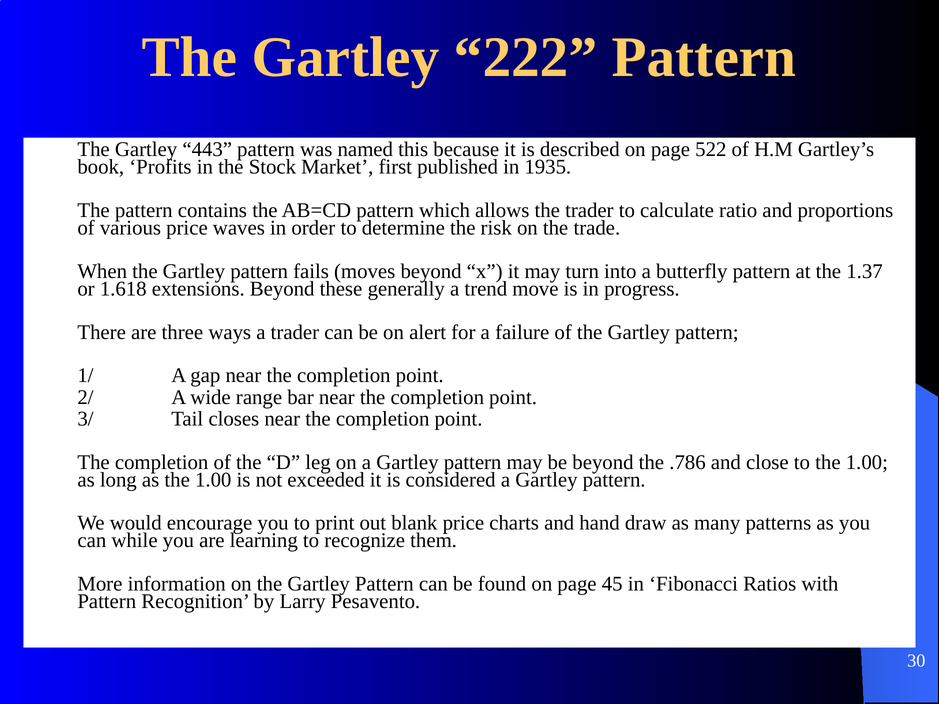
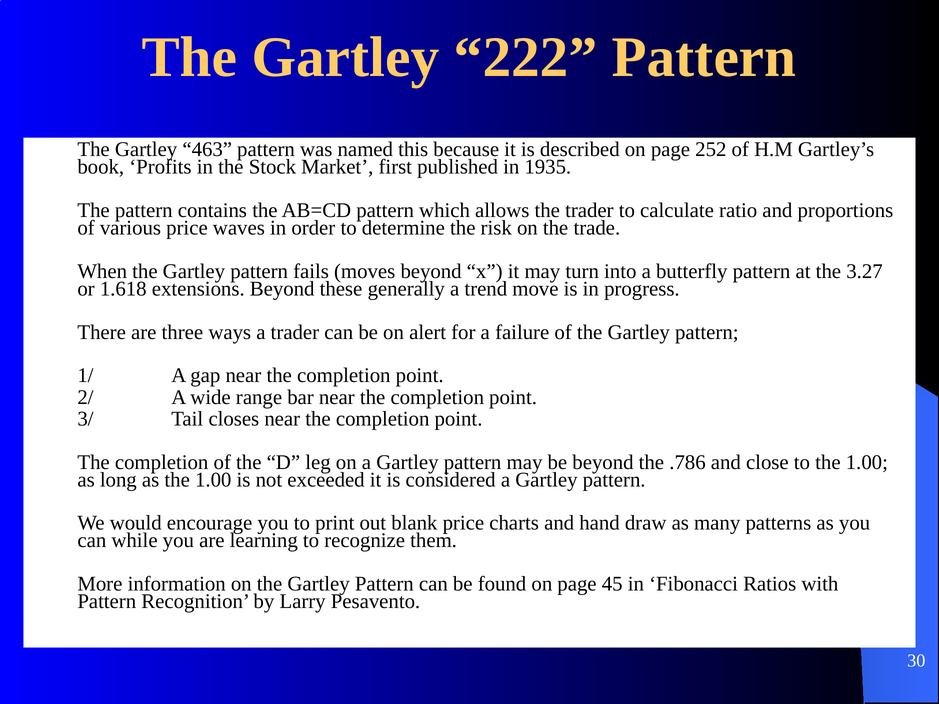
443: 443 -> 463 (207, 150)
522: 522 -> 252 (711, 150)
1.37: 1.37 -> 3.27 (865, 271)
